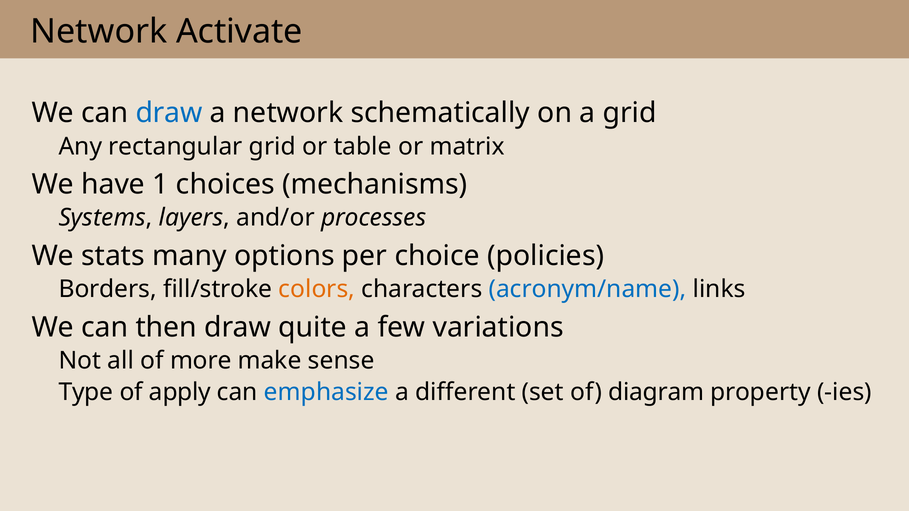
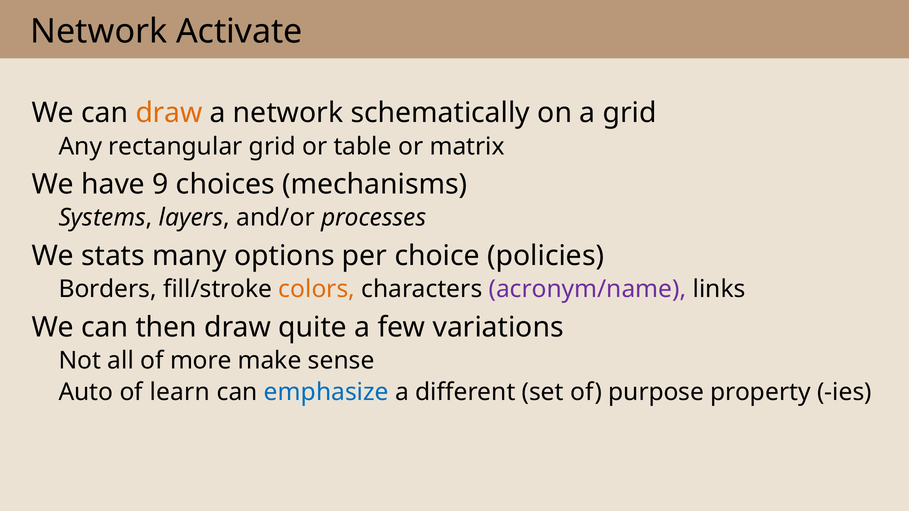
draw colour: blue -> orange (169, 113)
1: 1 -> 9 (160, 185)
acronym/name colour: blue -> purple (587, 289)
Type: Type -> Auto (86, 392)
apply: apply -> learn (180, 392)
diagram: diagram -> purpose (656, 392)
